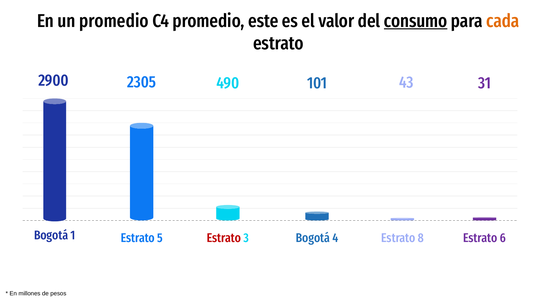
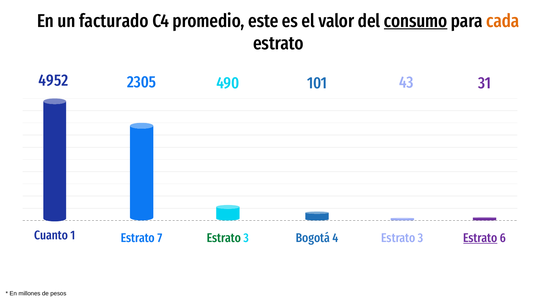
un promedio: promedio -> facturado (114, 21)
2900: 2900 -> 4952 (53, 81)
Bogotá: Bogotá -> Cuanto (51, 236)
5: 5 -> 7 (160, 238)
Estrato colour: red -> green (224, 238)
8: 8 -> 3 (421, 238)
Estrato underline: none -> present (480, 238)
